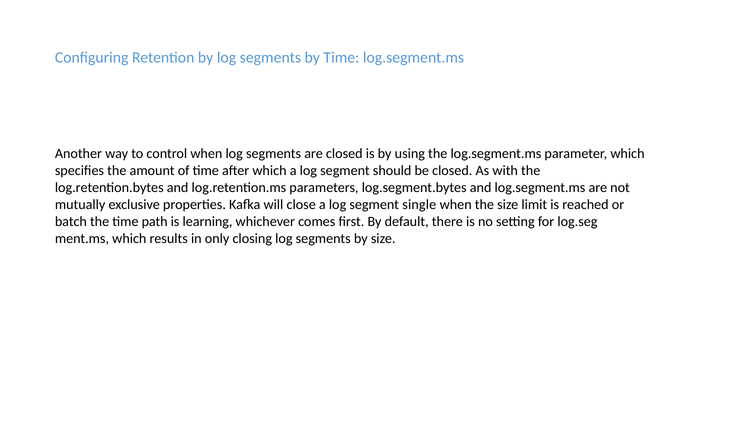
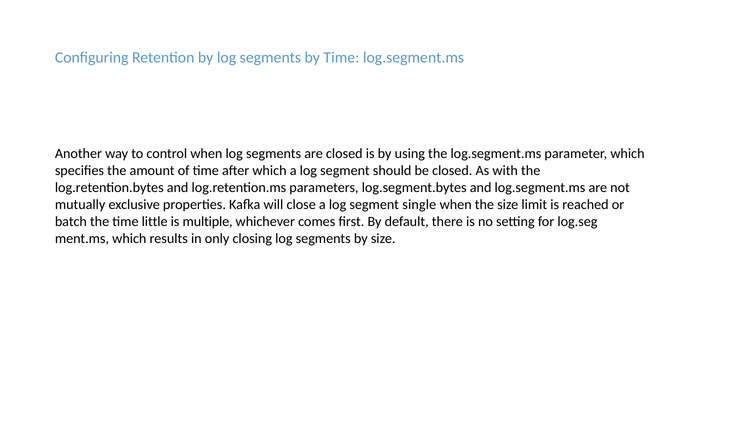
path: path -> little (155, 221)
learning: learning -> multiple (208, 221)
